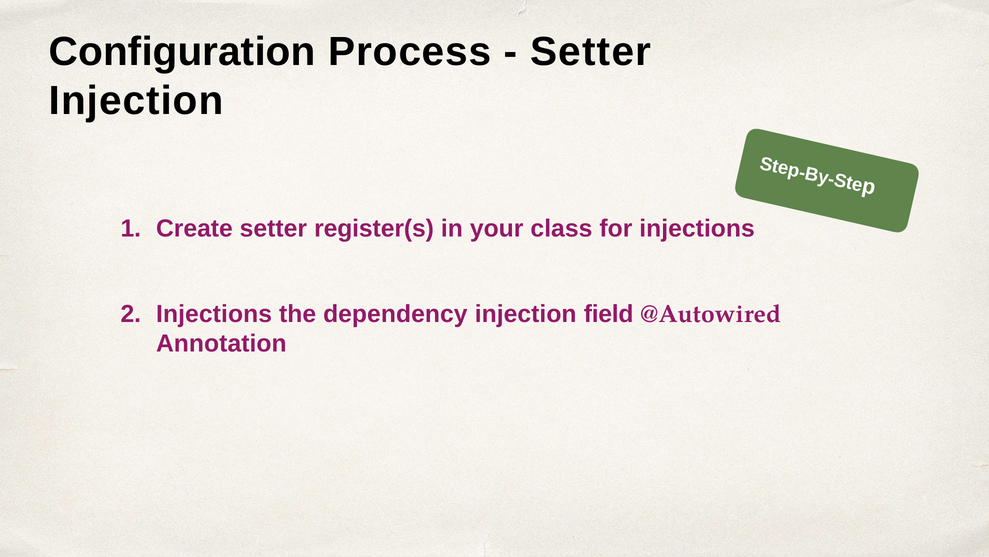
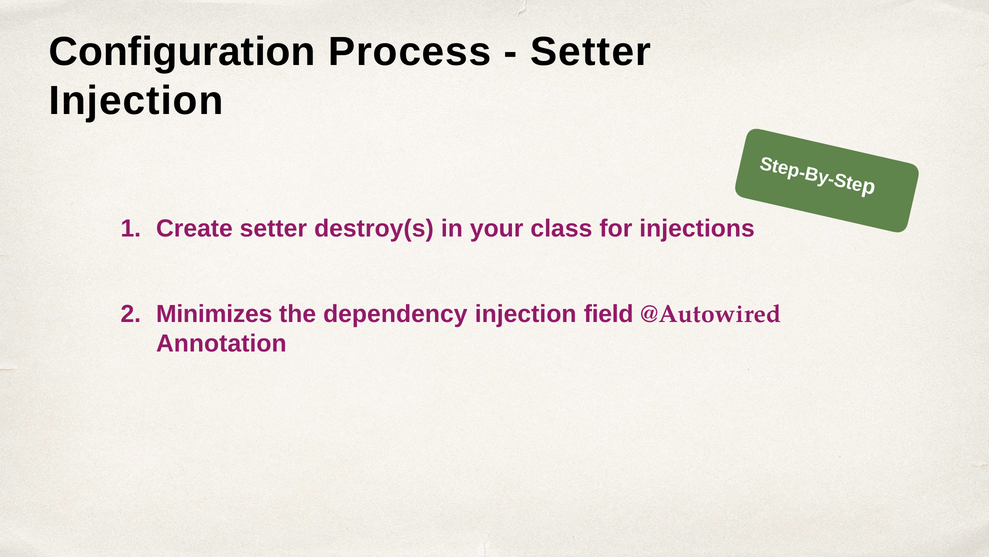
register(s: register(s -> destroy(s (374, 228)
Injections: Injections -> Minimizes (214, 314)
